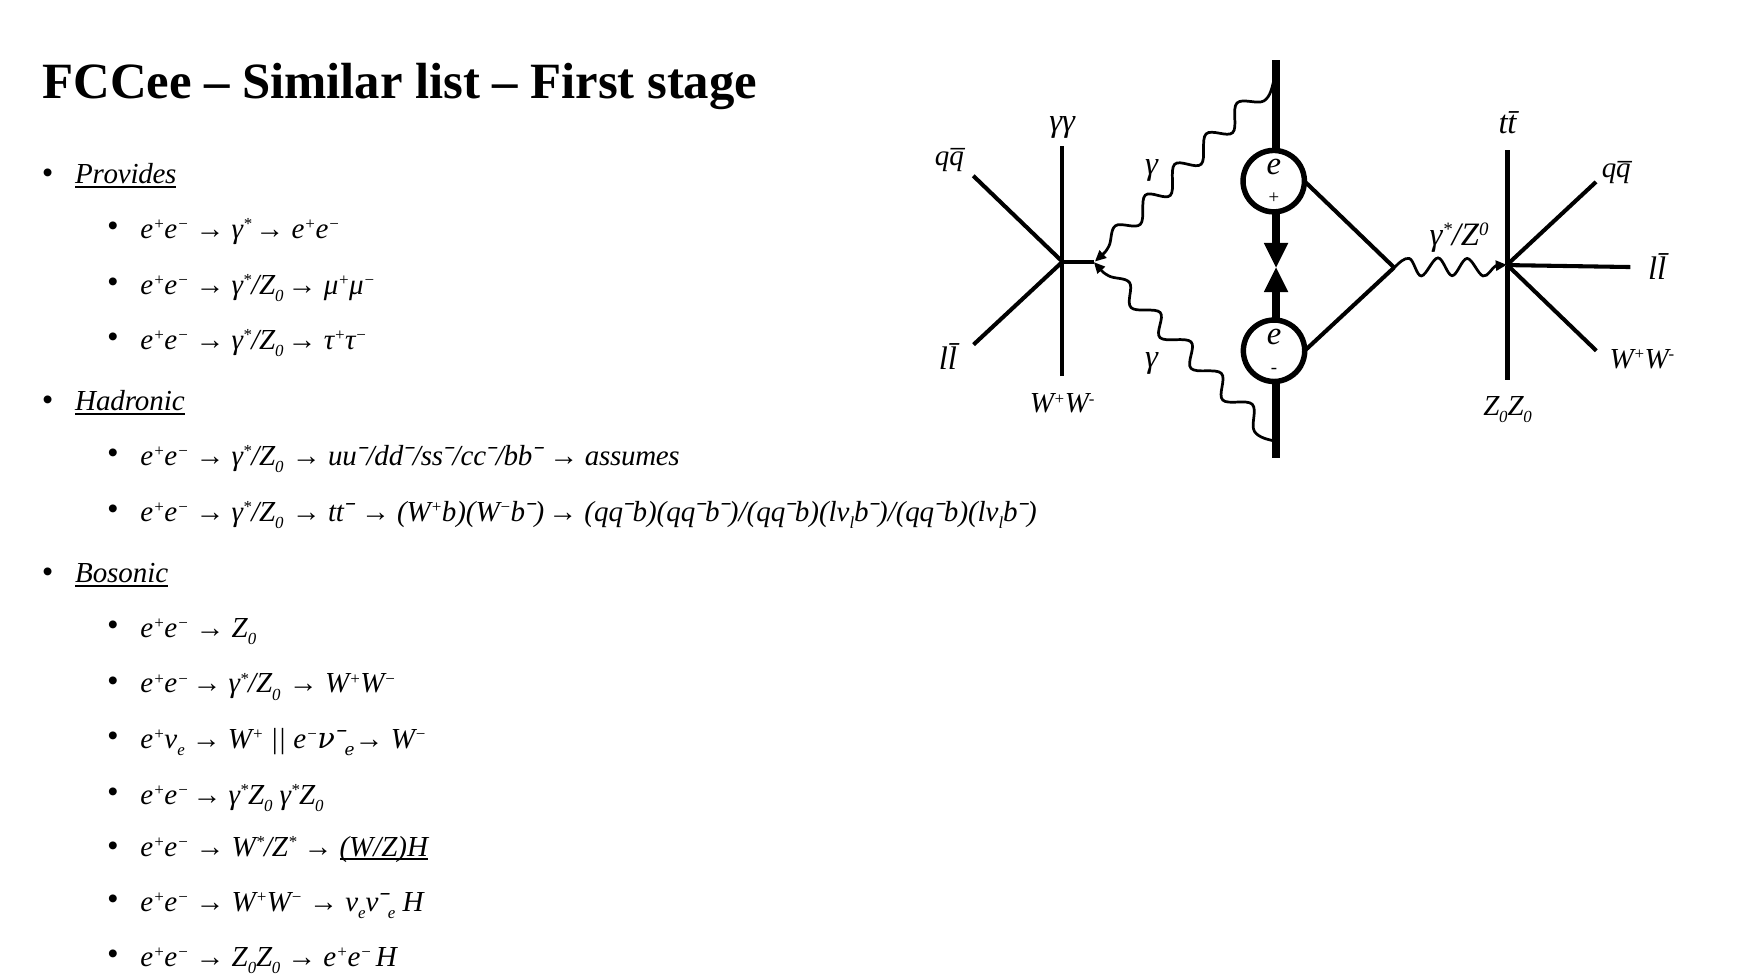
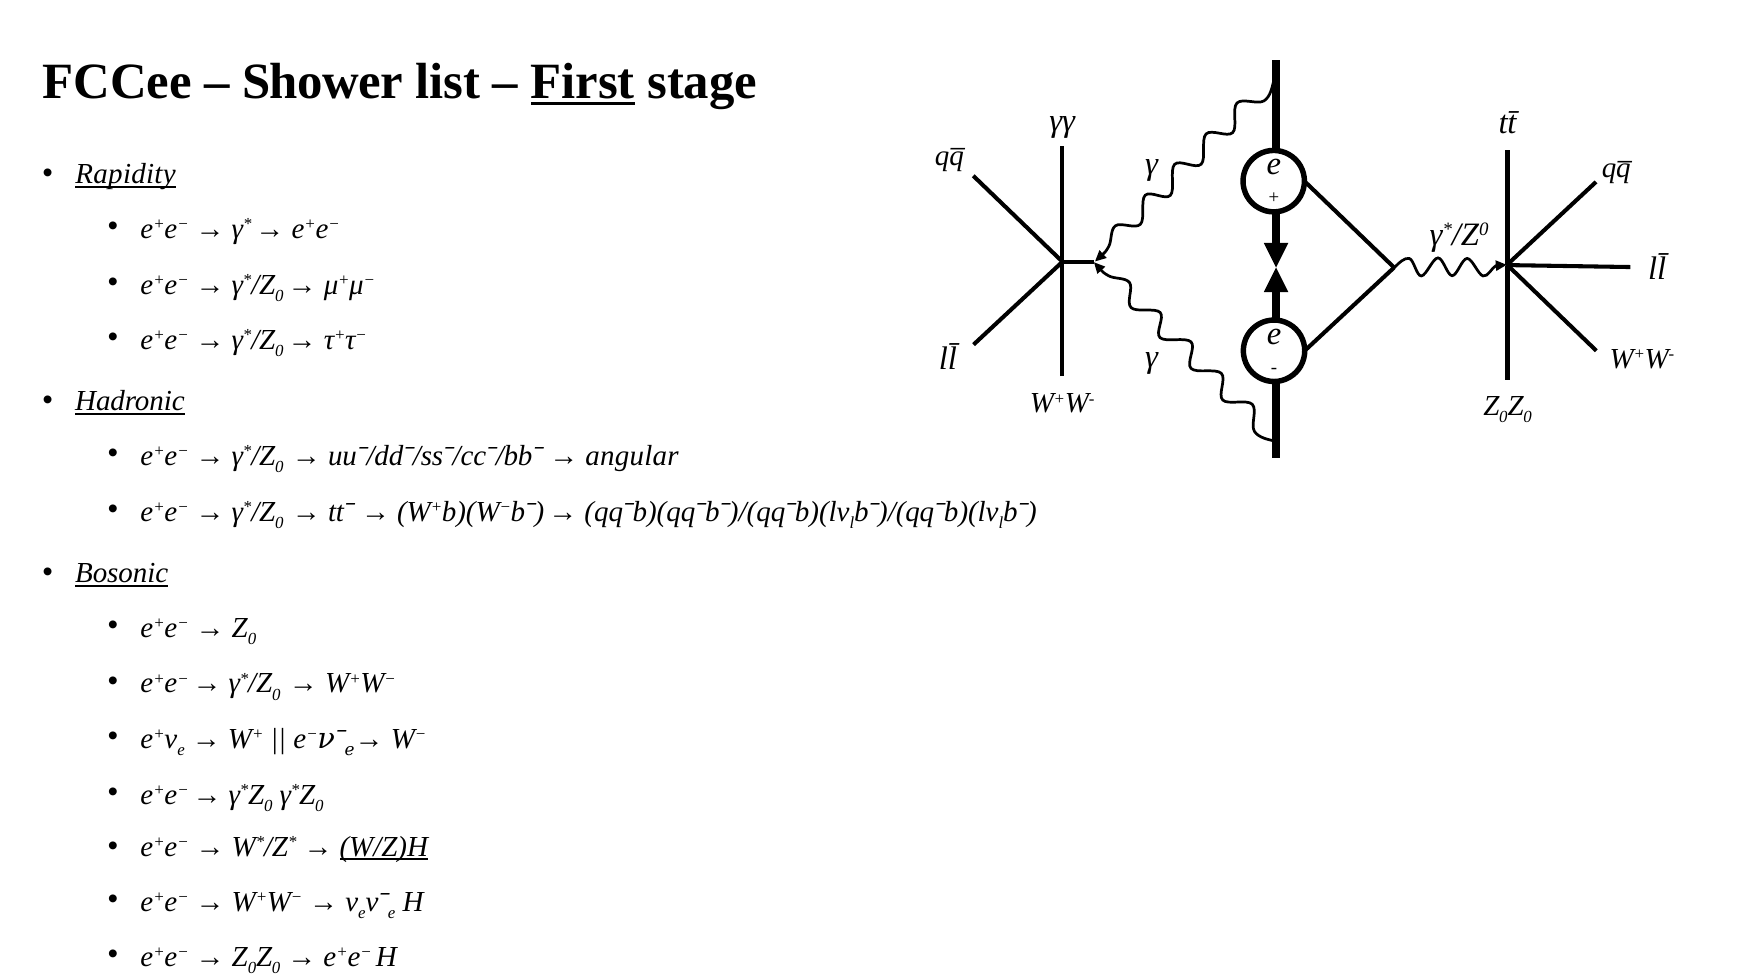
Similar: Similar -> Shower (323, 81)
First underline: none -> present (583, 81)
Provides: Provides -> Rapidity (126, 174)
assumes: assumes -> angular (632, 456)
